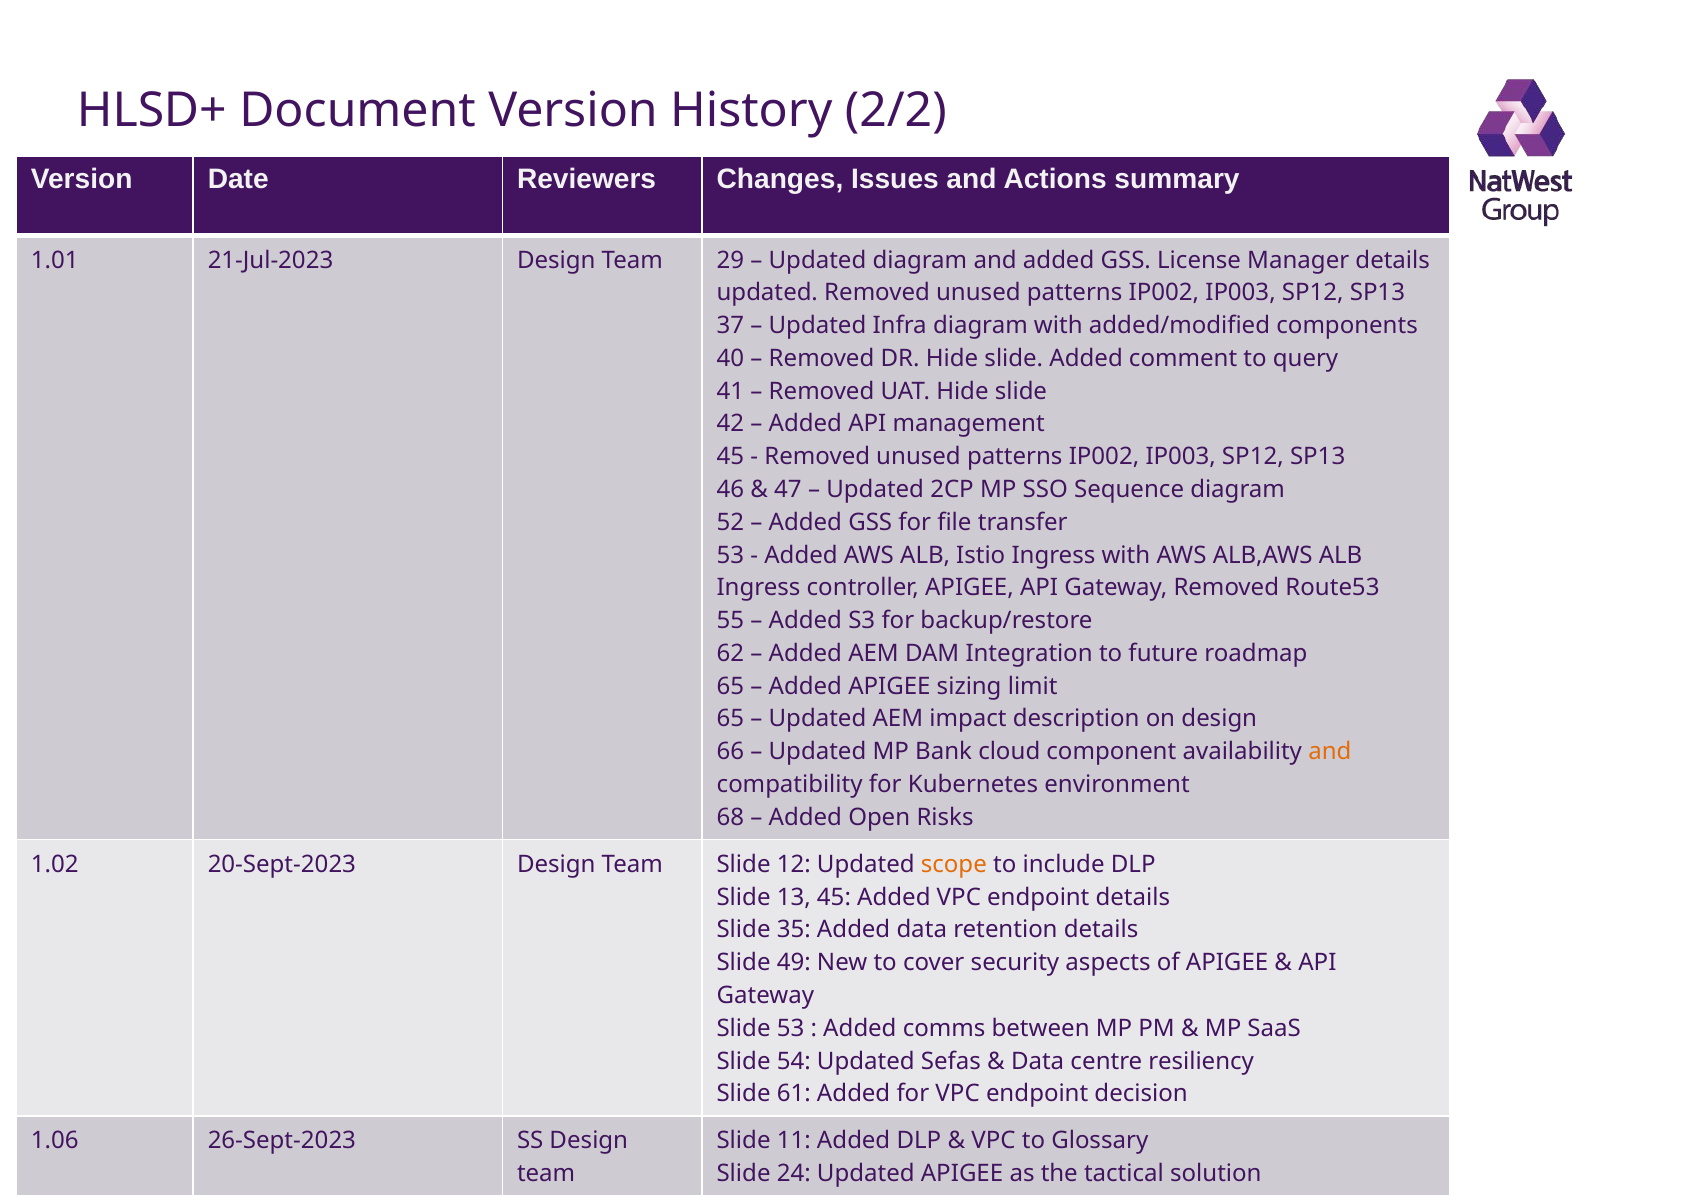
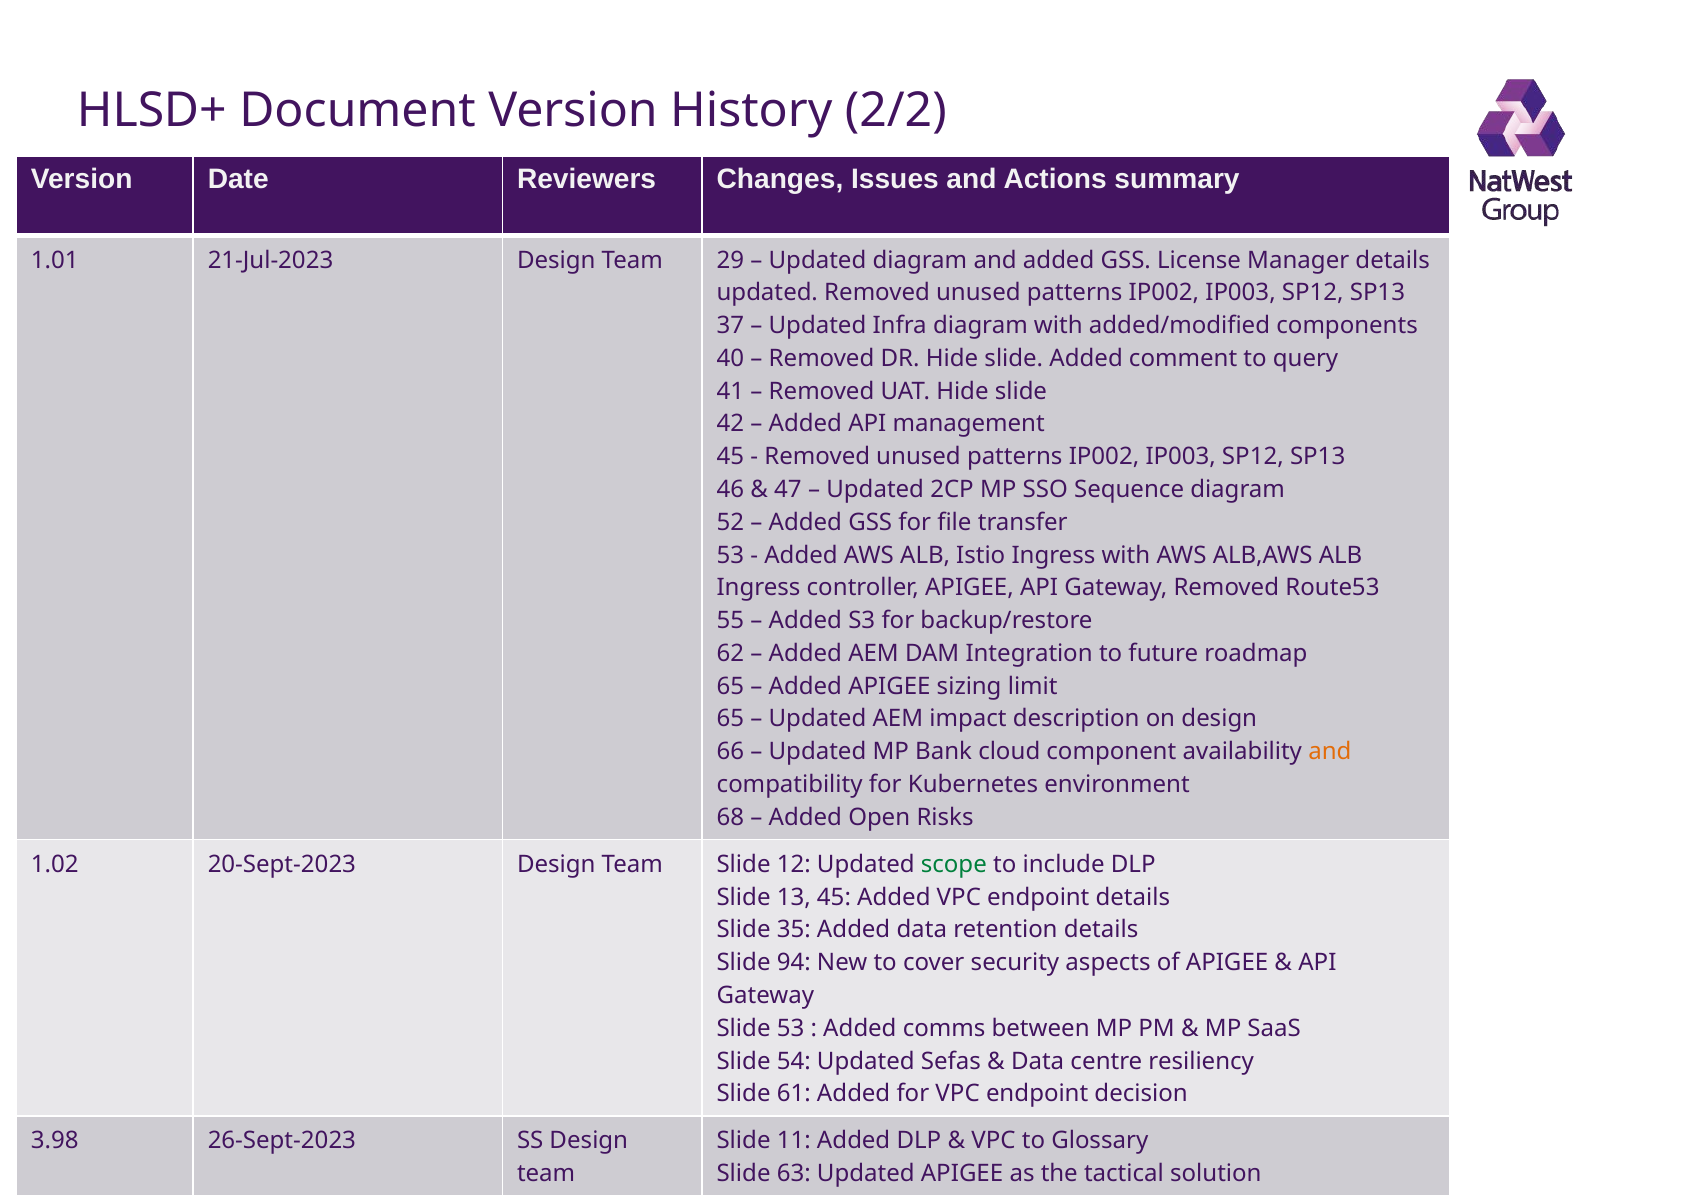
scope colour: orange -> green (954, 864)
49: 49 -> 94 (794, 963)
1.06: 1.06 -> 3.98 (55, 1141)
24: 24 -> 63 (794, 1174)
